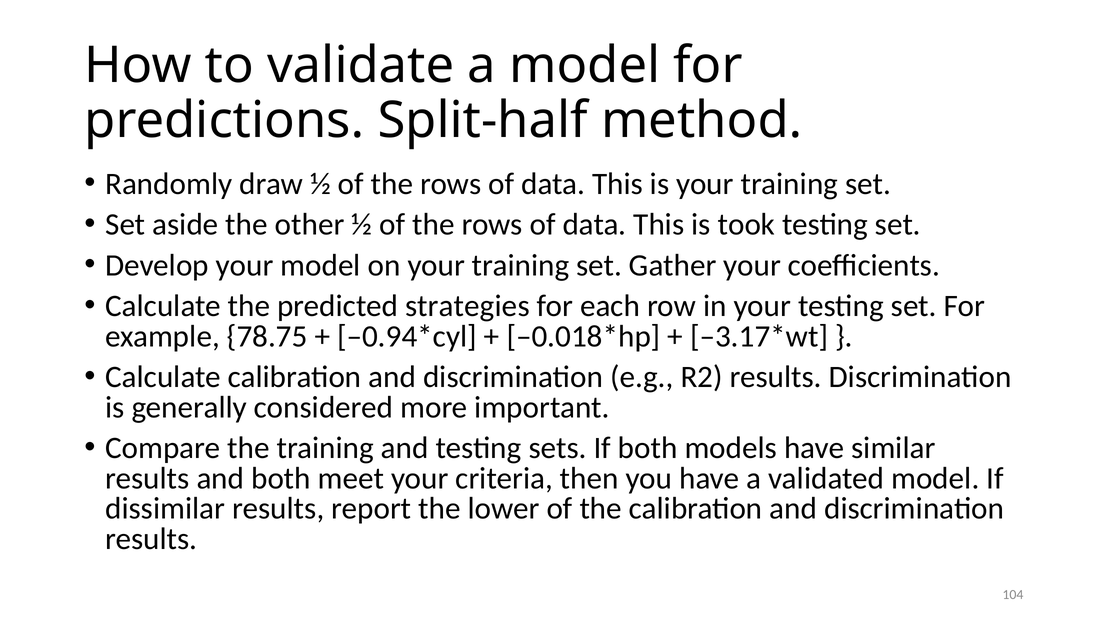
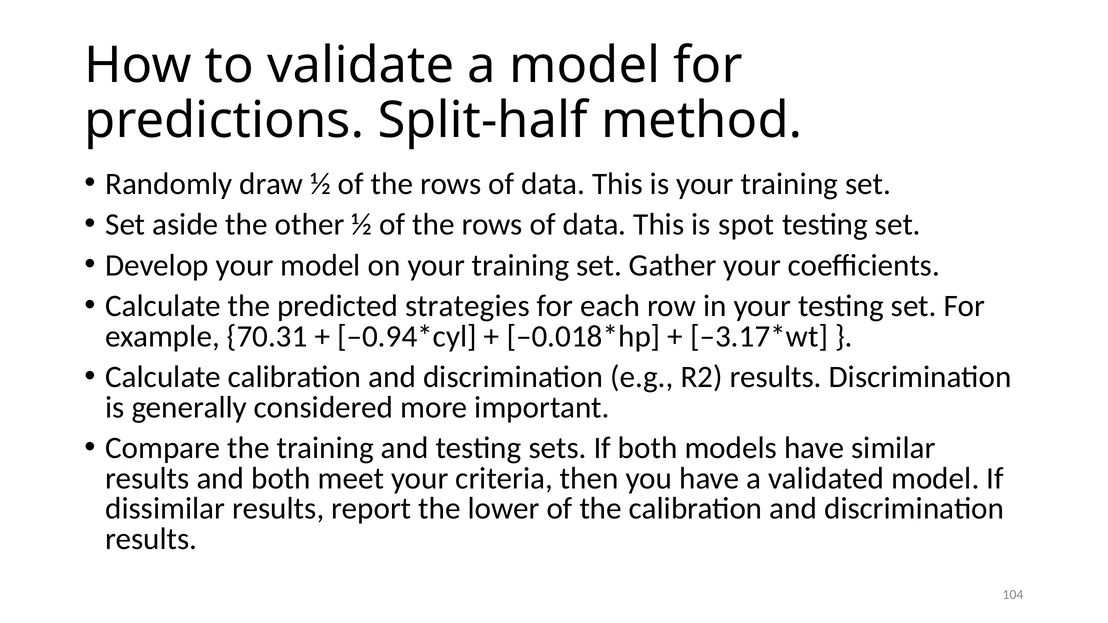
took: took -> spot (746, 225)
78.75: 78.75 -> 70.31 (267, 336)
